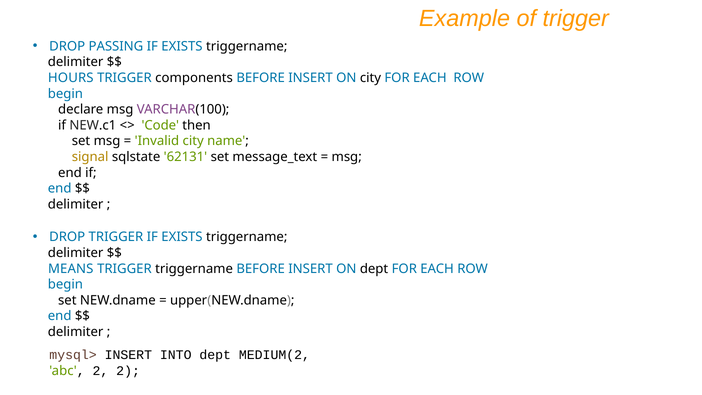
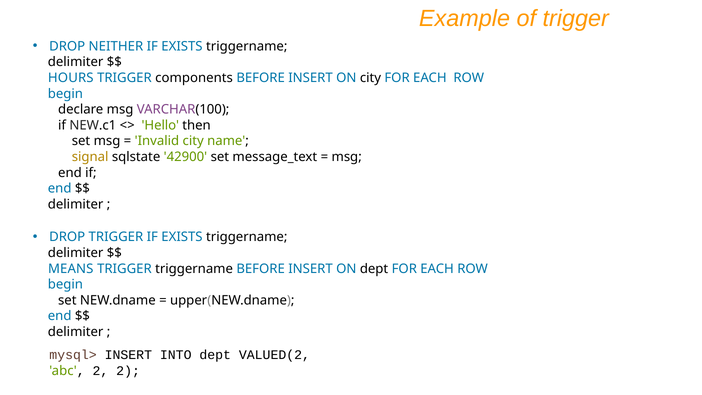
PASSING: PASSING -> NEITHER (116, 46)
Code: Code -> Hello (160, 125)
62131: 62131 -> 42900 (185, 157)
MEDIUM(2: MEDIUM(2 -> VALUED(2 (274, 355)
